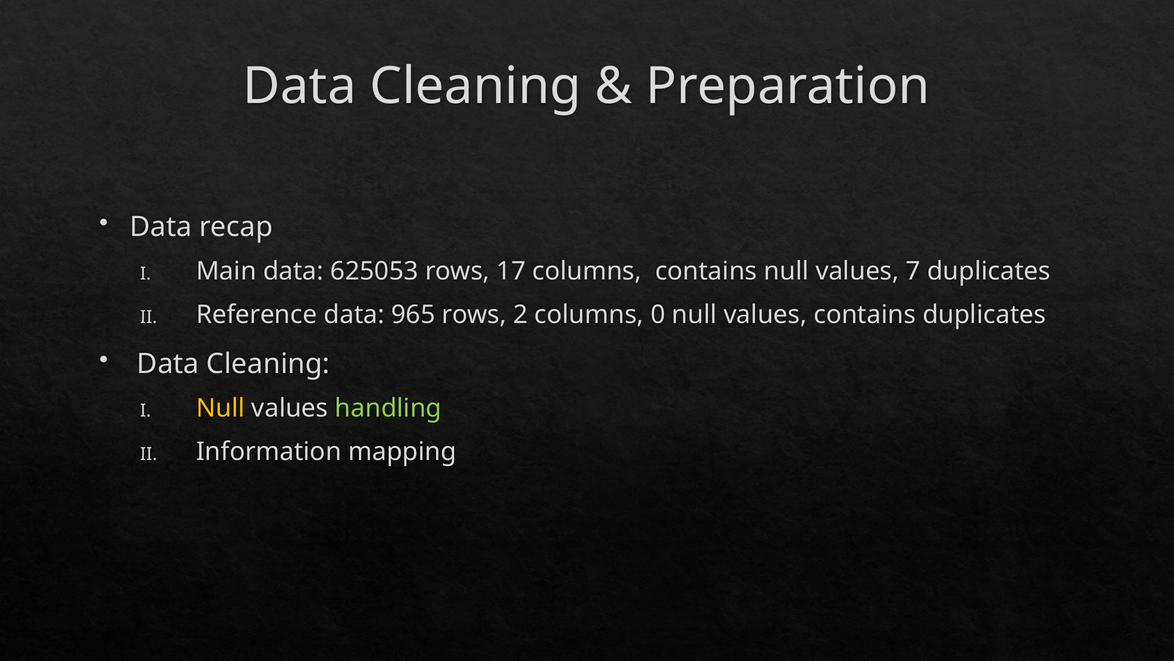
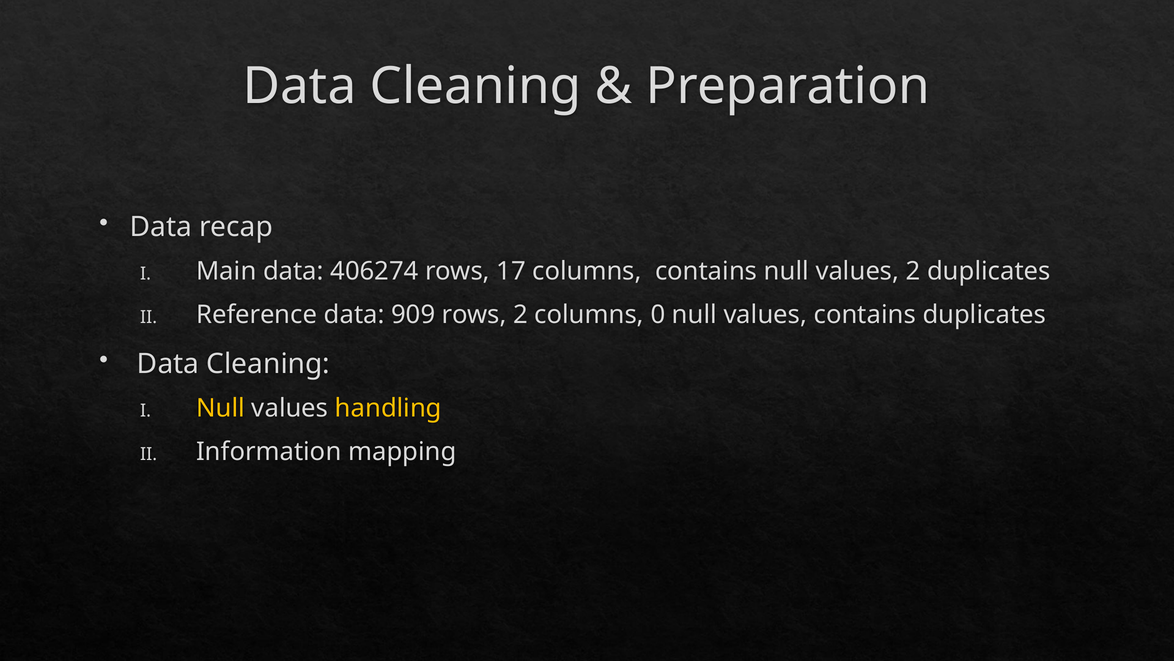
625053: 625053 -> 406274 (374, 271)
values 7: 7 -> 2 (913, 271)
965: 965 -> 909 (413, 315)
handling colour: light green -> yellow (388, 408)
